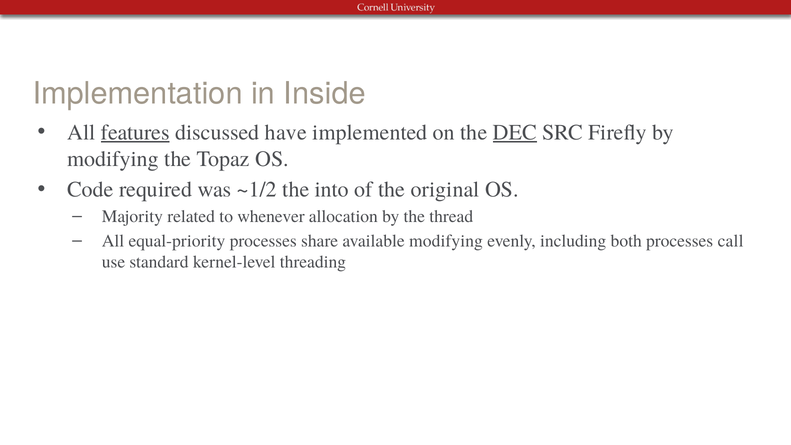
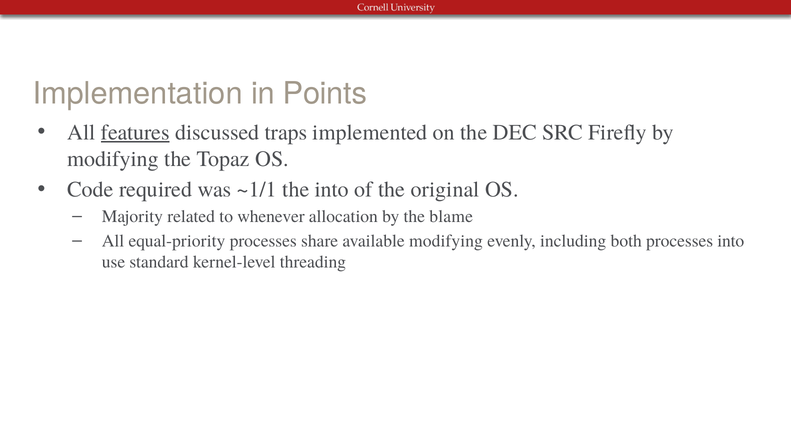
Inside: Inside -> Points (325, 94)
have: have -> traps (286, 132)
DEC underline: present -> none (515, 132)
~1/2: ~1/2 -> ~1/1 (257, 190)
thread: thread -> blame (451, 217)
processes call: call -> into (731, 241)
